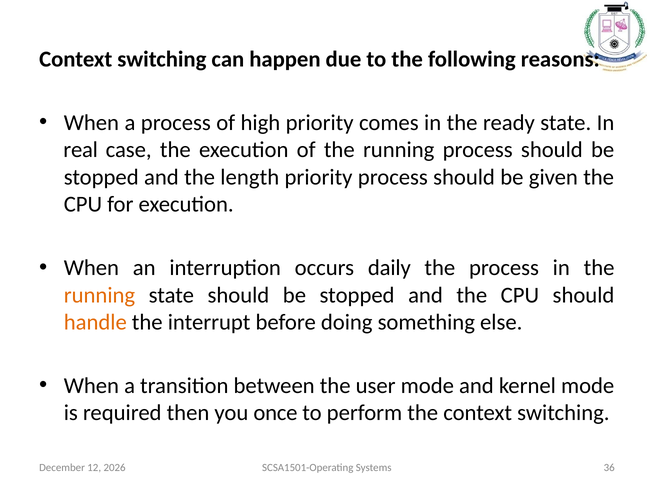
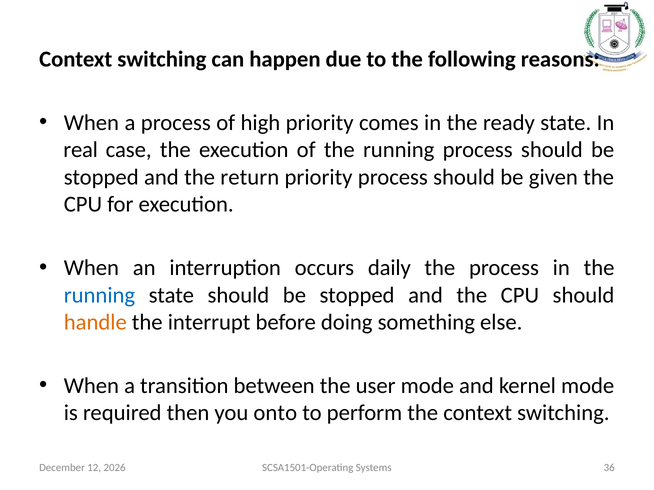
length: length -> return (250, 177)
running colour: orange -> blue (99, 295)
once: once -> onto (275, 413)
